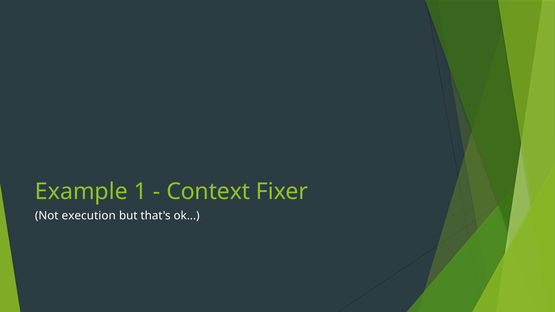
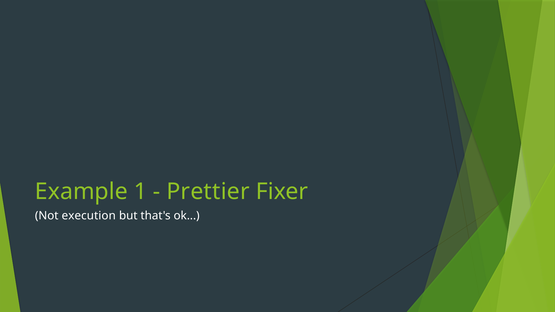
Context: Context -> Prettier (208, 192)
